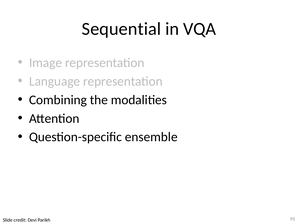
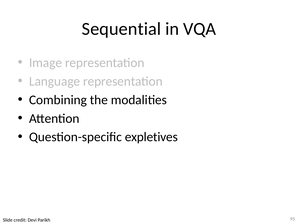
ensemble: ensemble -> expletives (151, 137)
